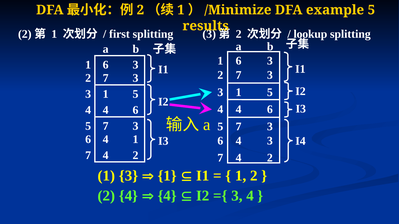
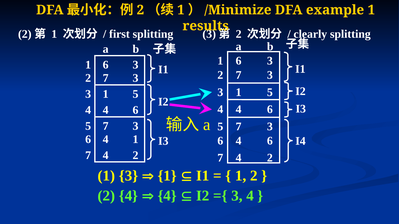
example 5: 5 -> 1 (371, 10)
lookup: lookup -> clearly (310, 34)
3: 3 -> 6 (270, 141)
